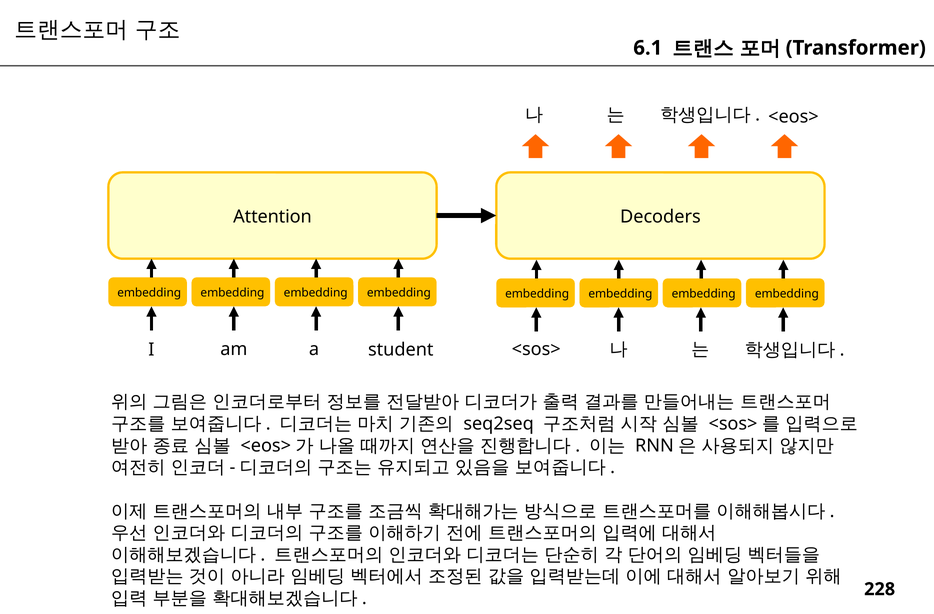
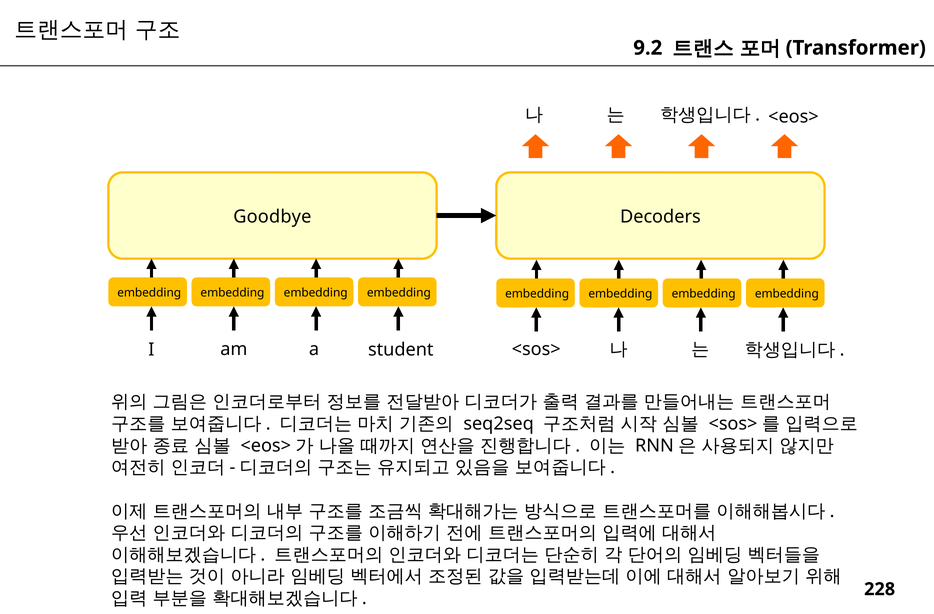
6.1: 6.1 -> 9.2 (648, 48)
Attention: Attention -> Goodbye (272, 217)
